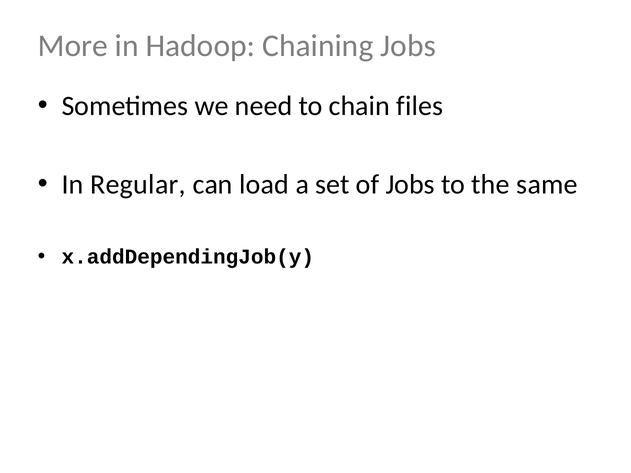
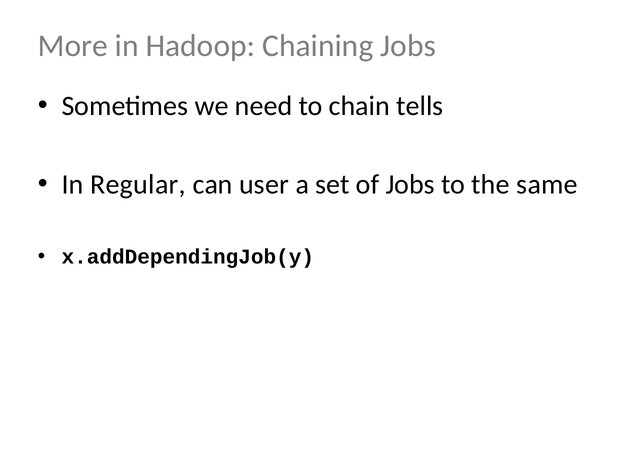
files: files -> tells (420, 106)
load: load -> user (264, 185)
